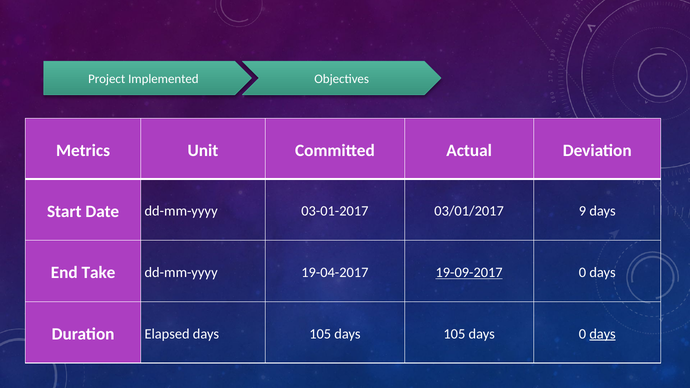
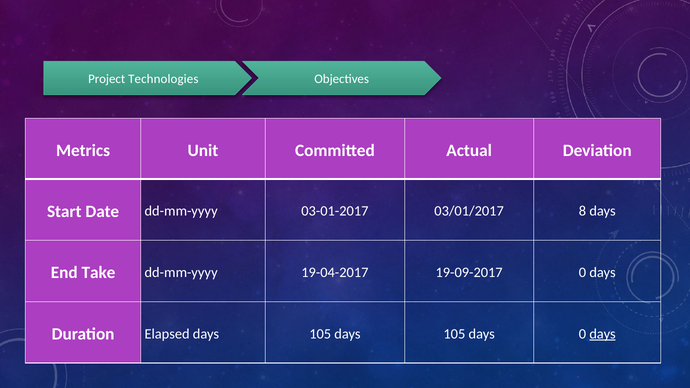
Implemented: Implemented -> Technologies (163, 79)
9: 9 -> 8 (583, 211)
19-09-2017 underline: present -> none (469, 273)
